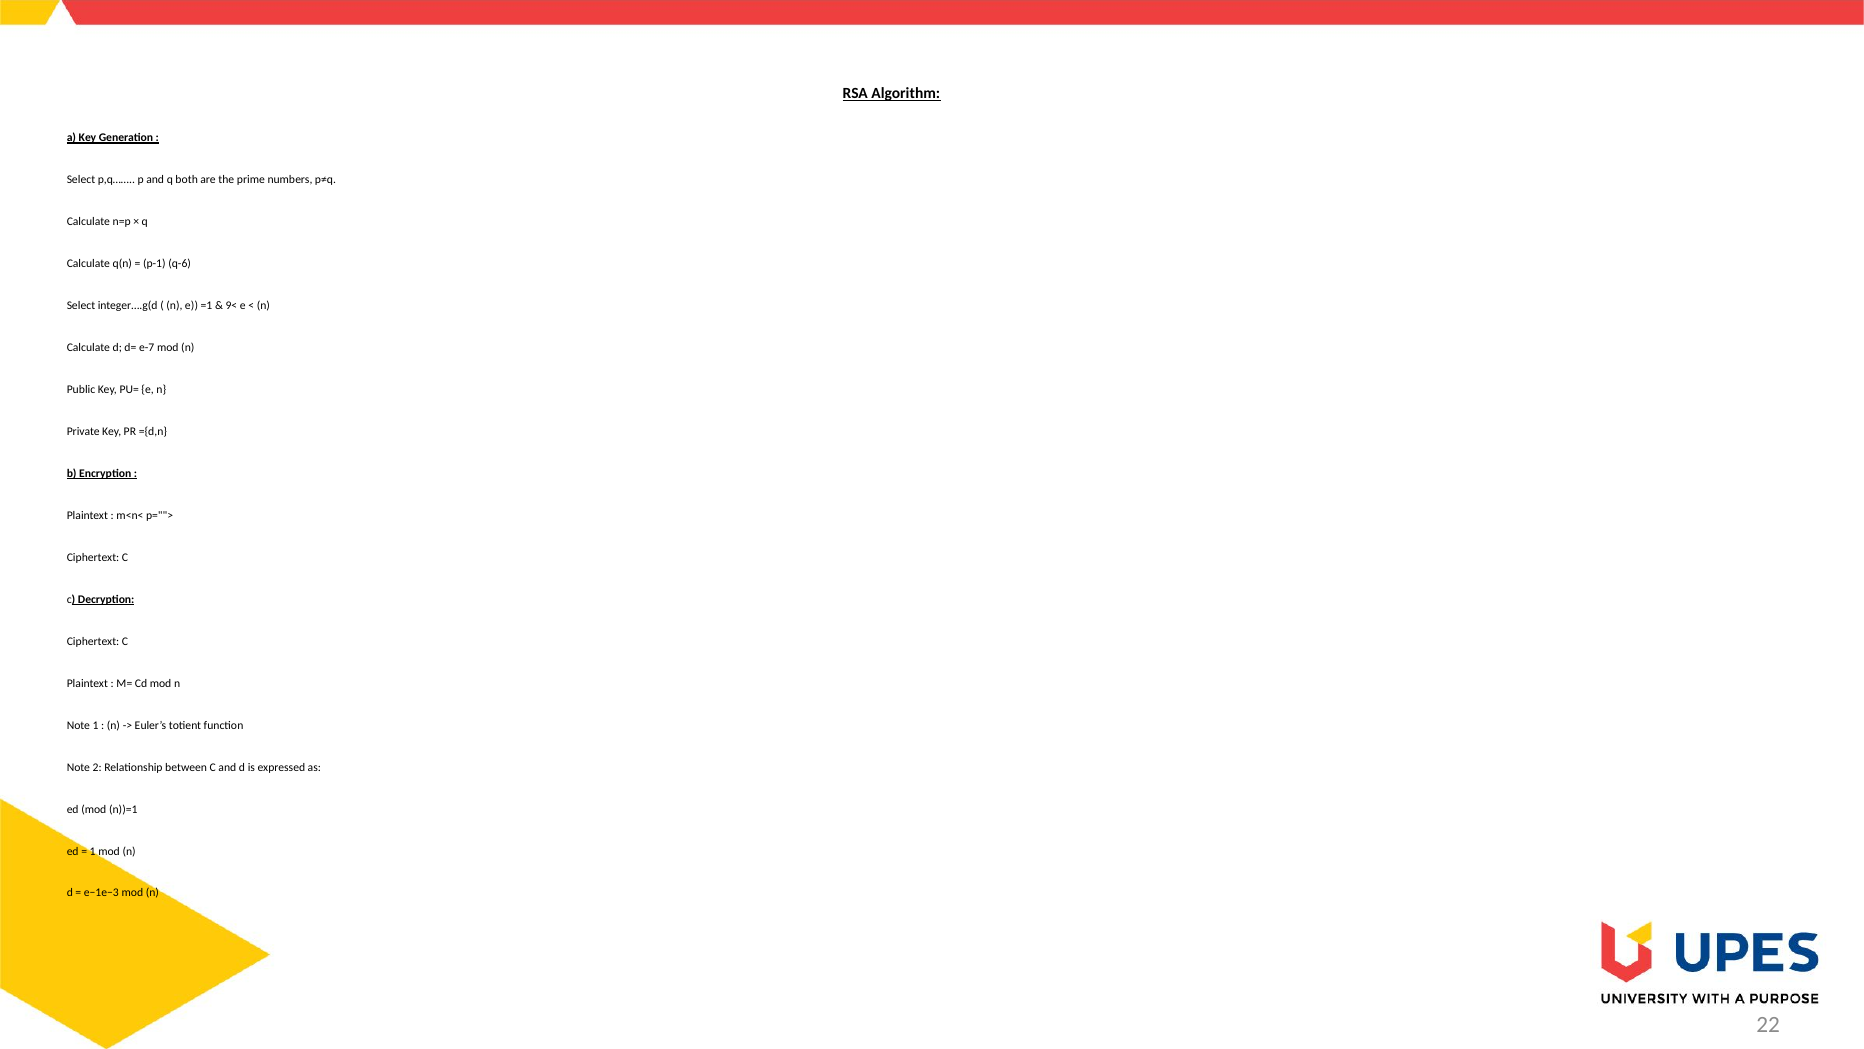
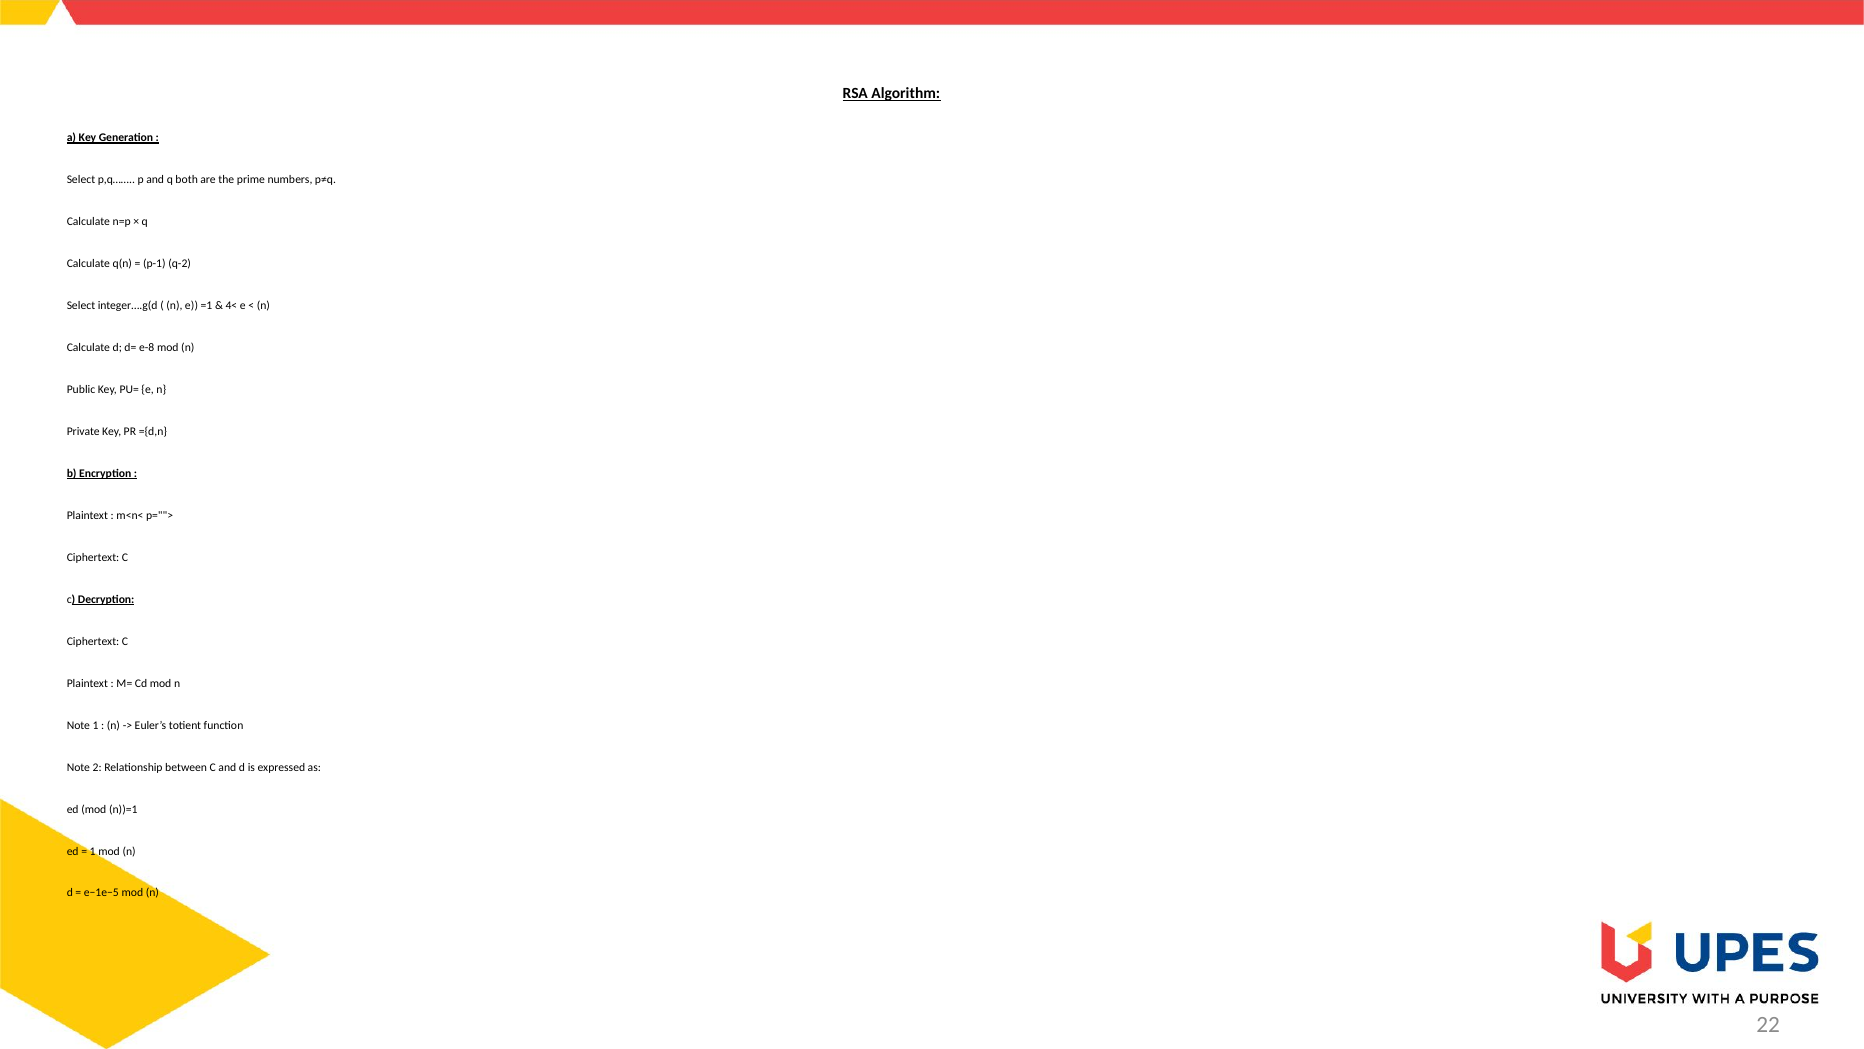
q-6: q-6 -> q-2 (180, 264)
9<: 9< -> 4< (231, 306)
e-7: e-7 -> e-8 (147, 347)
e−1e−3: e−1e−3 -> e−1e−5 (101, 893)
